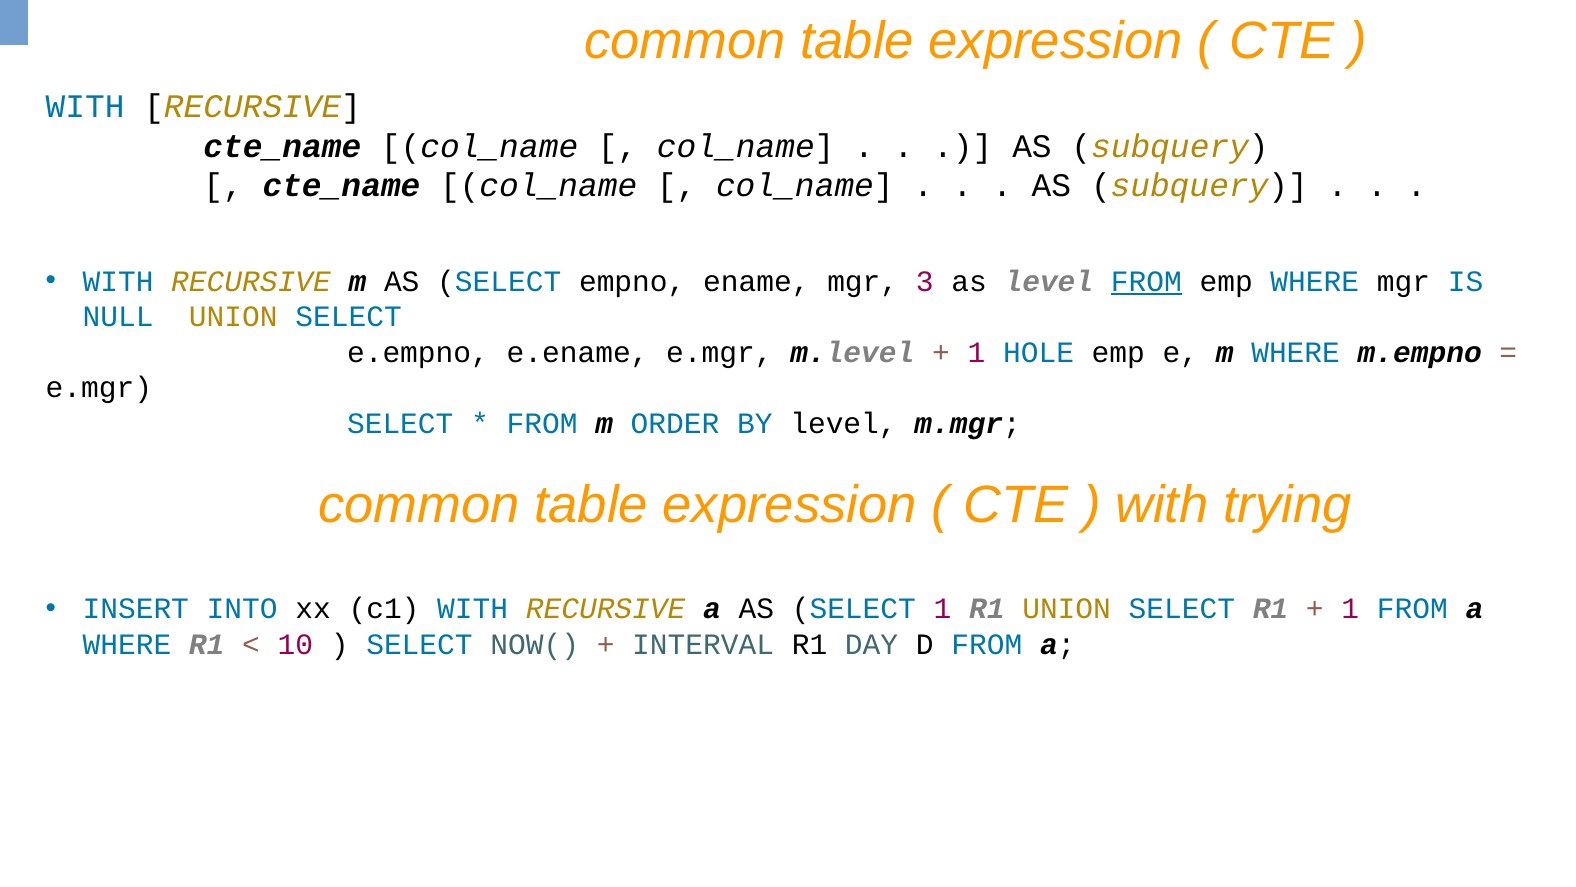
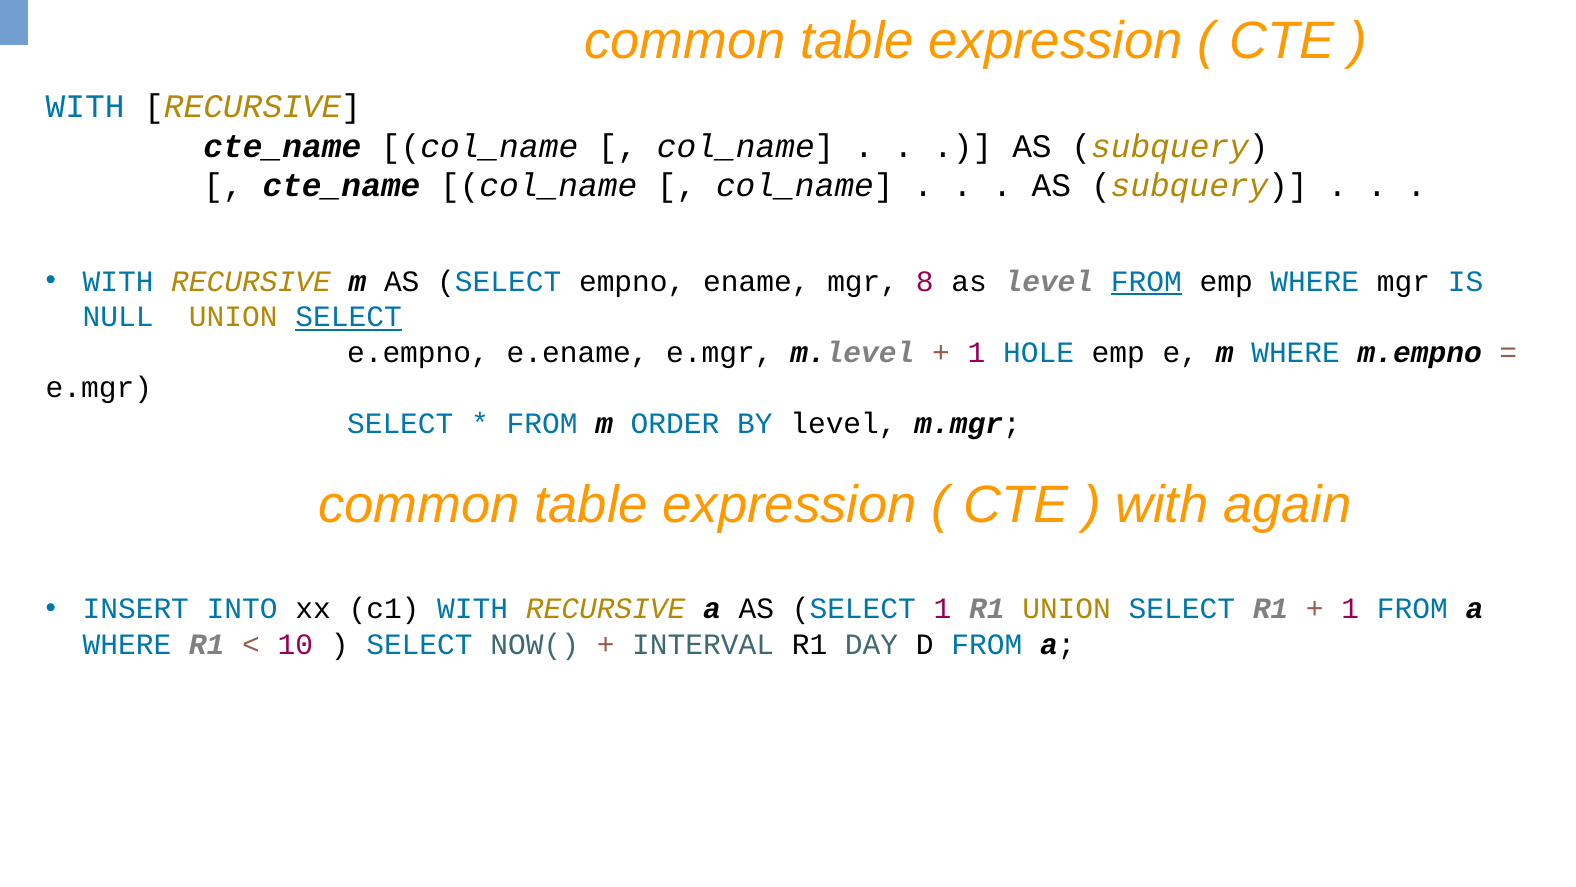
3: 3 -> 8 (925, 281)
SELECT underline: none -> present (349, 317)
trying: trying -> again (1287, 504)
